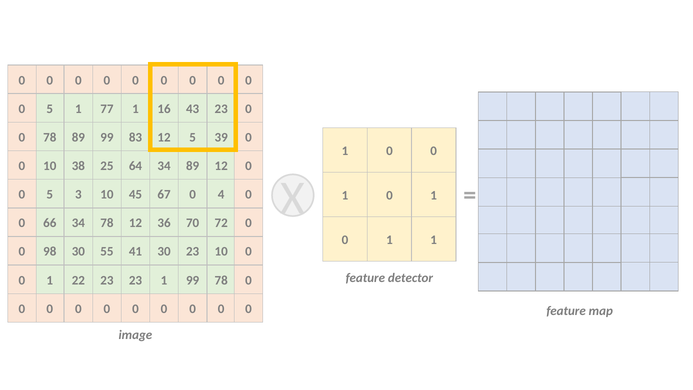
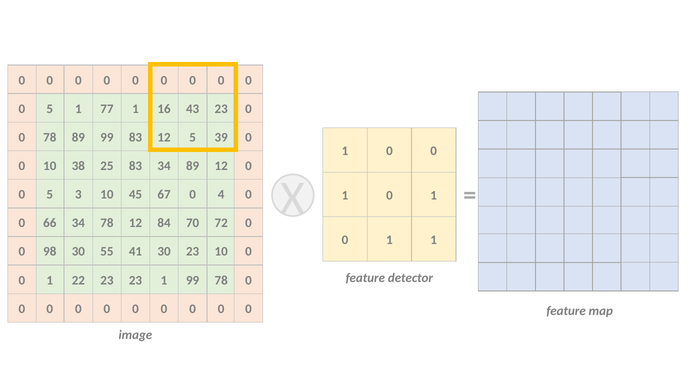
25 64: 64 -> 83 (135, 166)
36: 36 -> 84 (164, 223)
